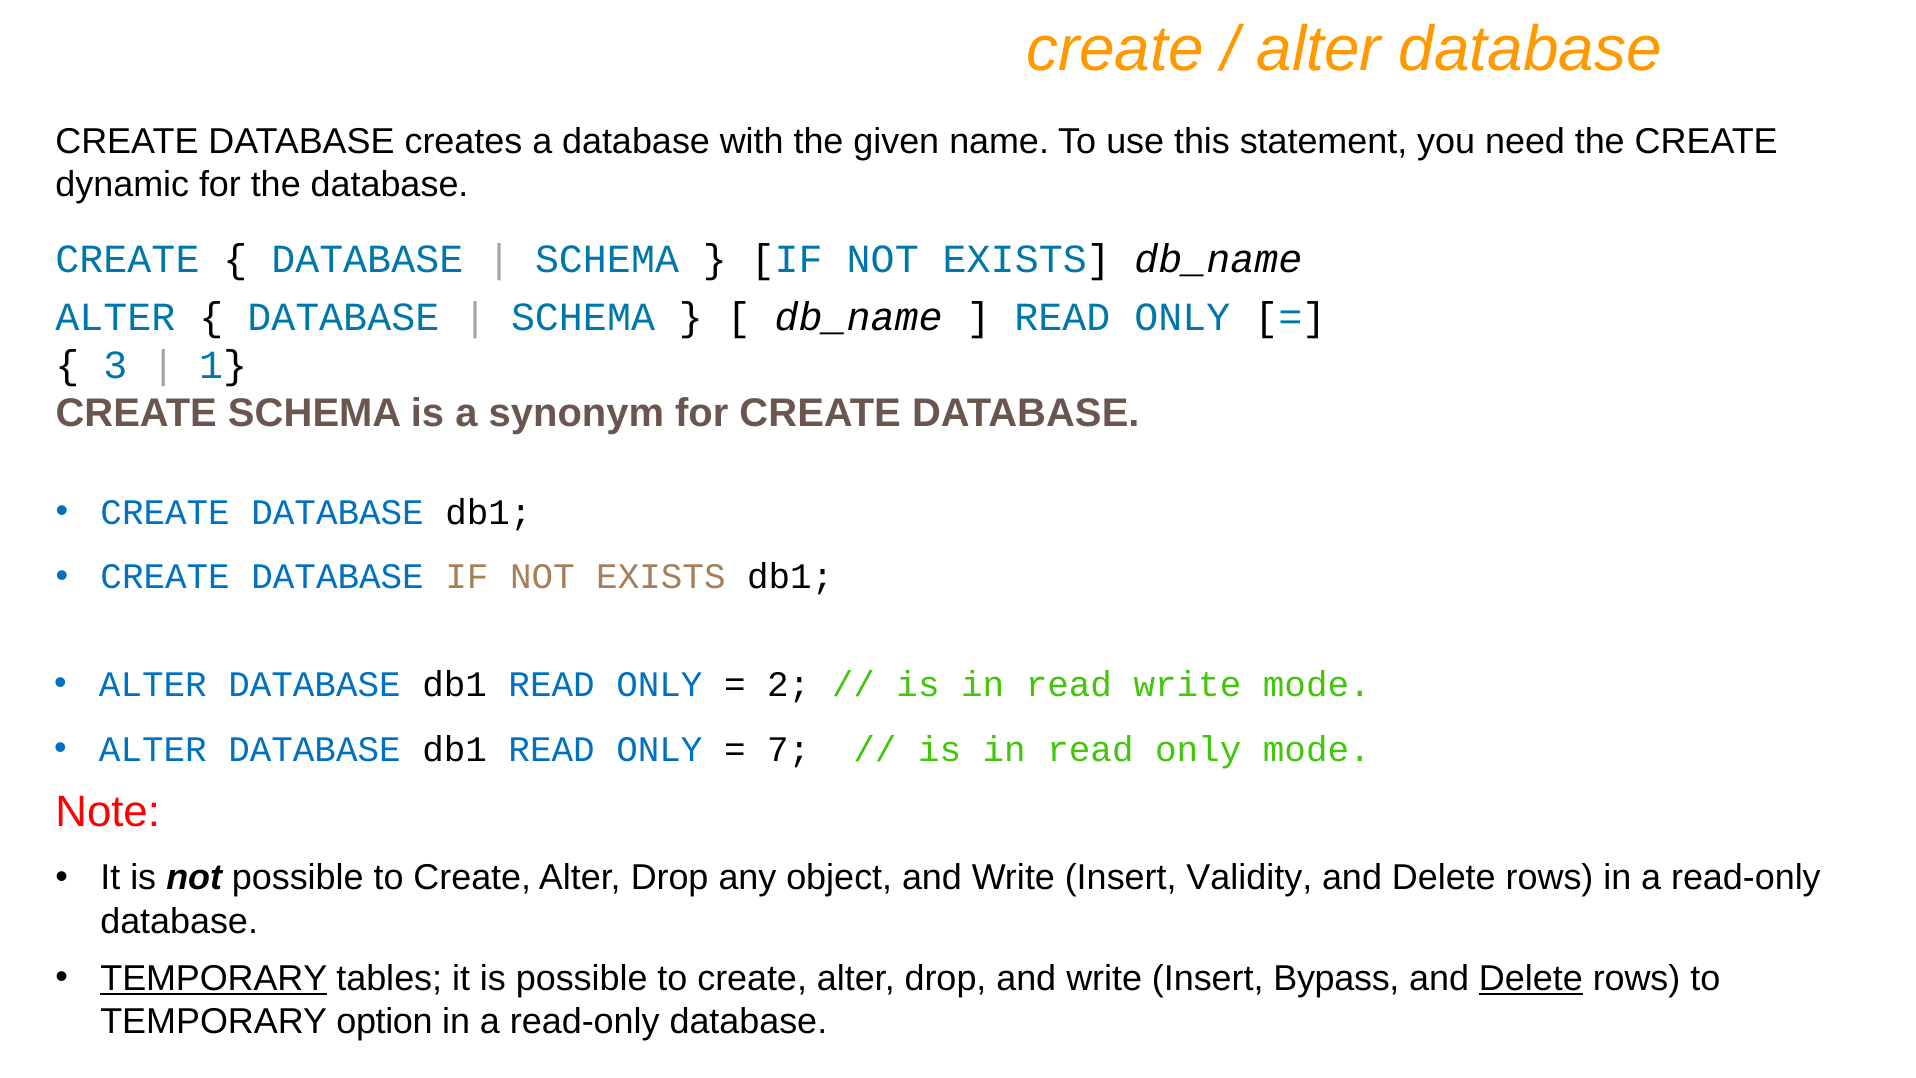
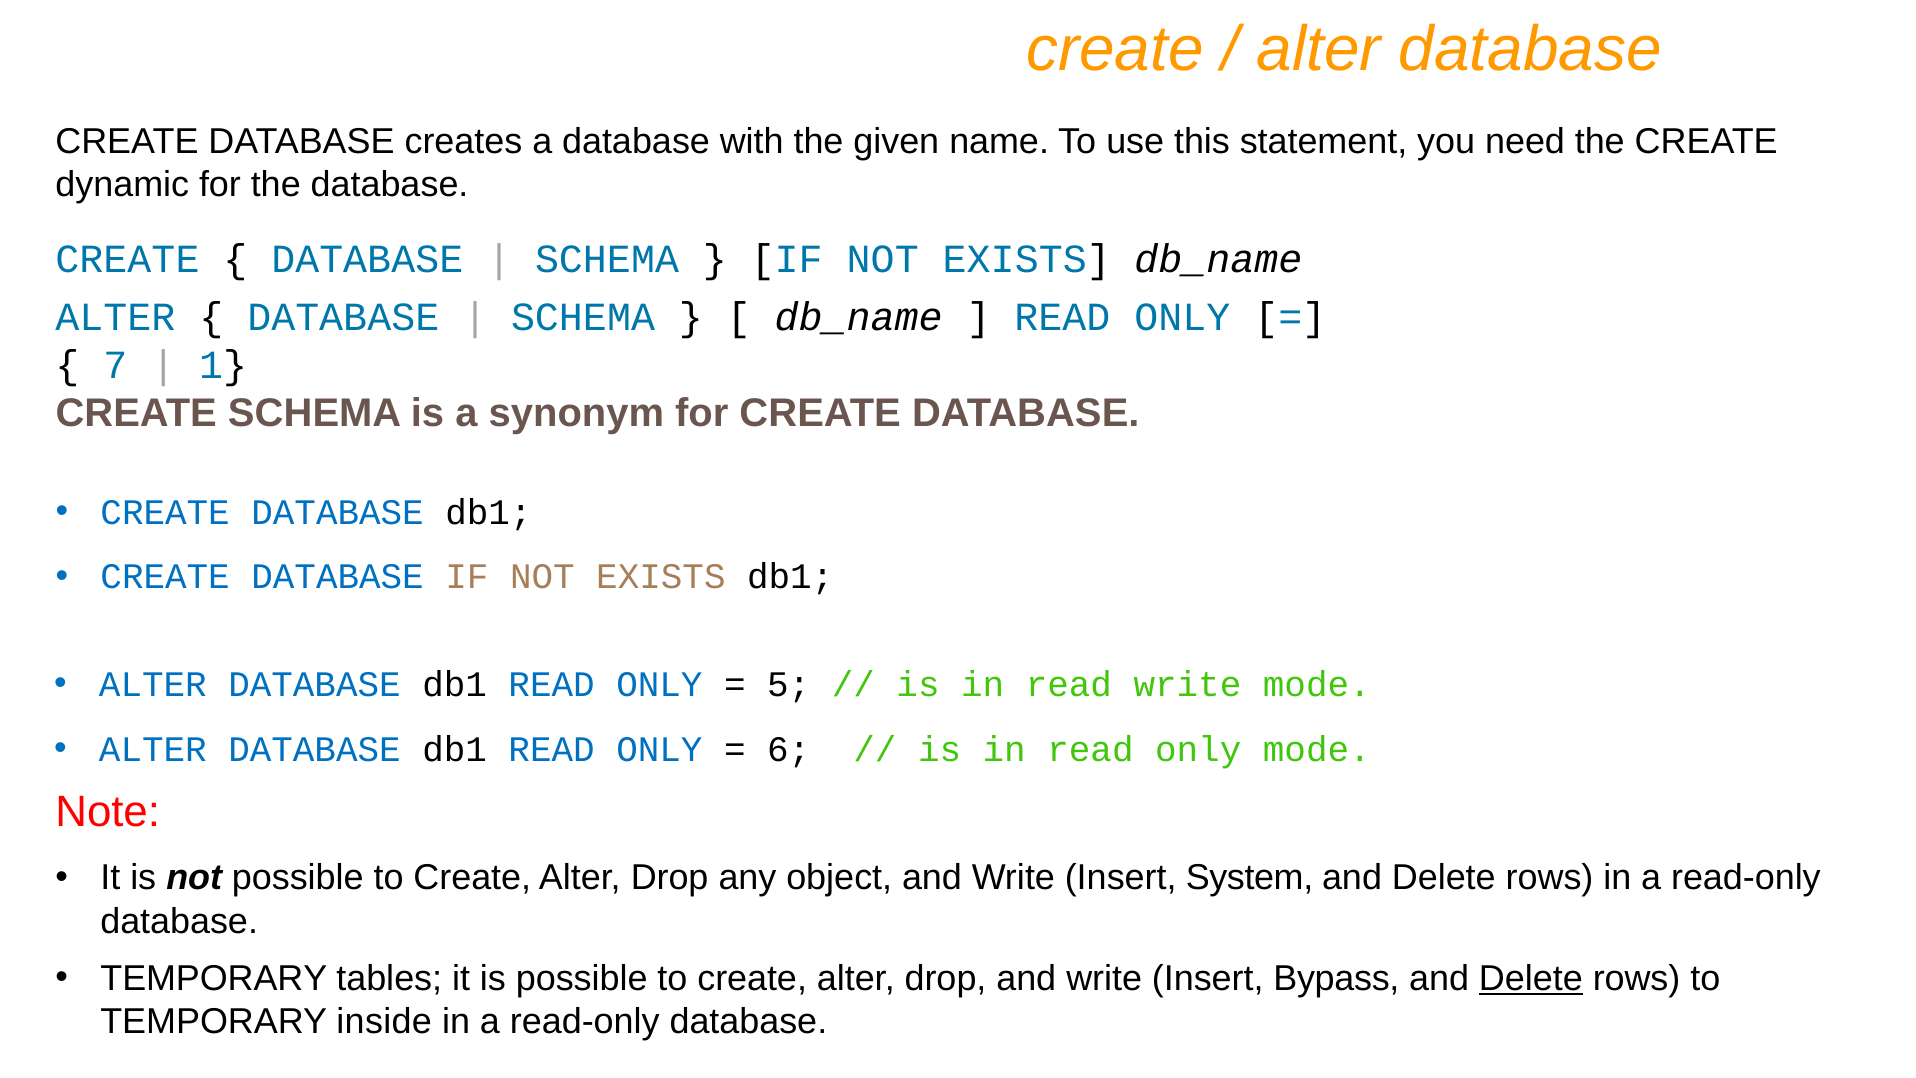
3: 3 -> 7 (115, 365)
2: 2 -> 5 (789, 685)
7: 7 -> 6 (789, 749)
Validity: Validity -> System (1249, 878)
TEMPORARY underline: present -> none (214, 978)
option: option -> inside (384, 1022)
